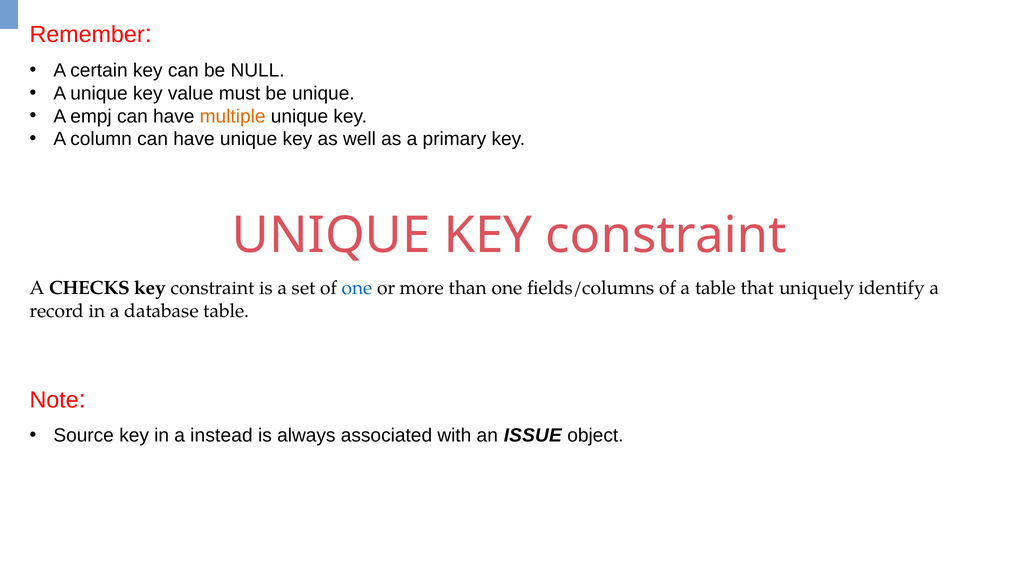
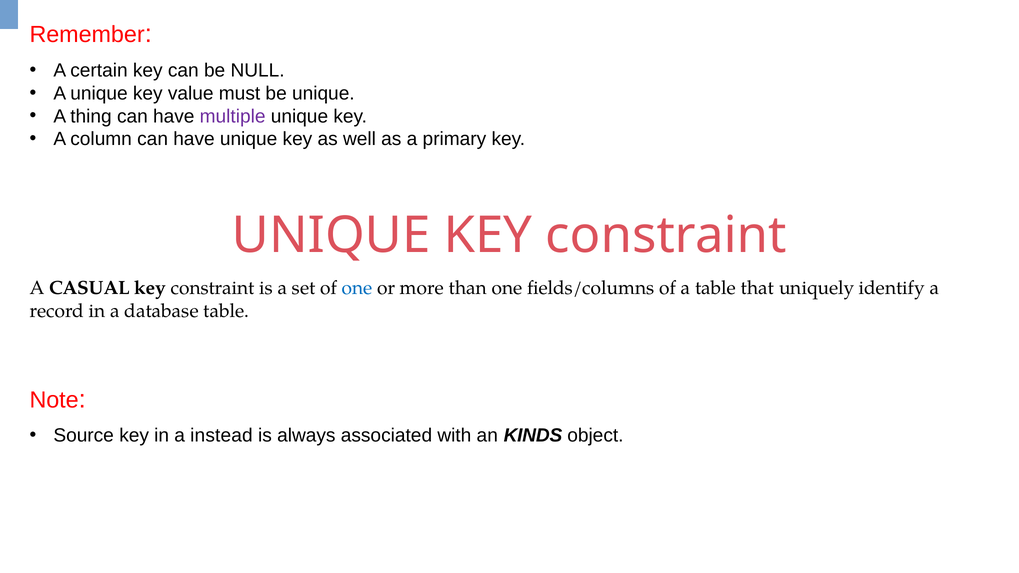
empj: empj -> thing (91, 116)
multiple colour: orange -> purple (233, 116)
CHECKS: CHECKS -> CASUAL (90, 288)
ISSUE: ISSUE -> KINDS (533, 436)
